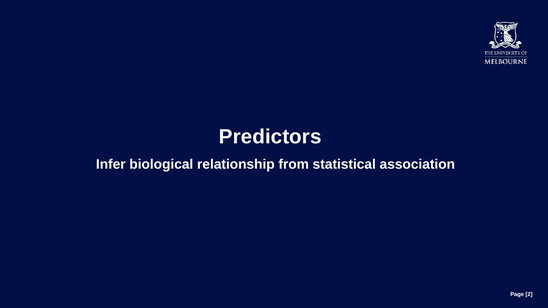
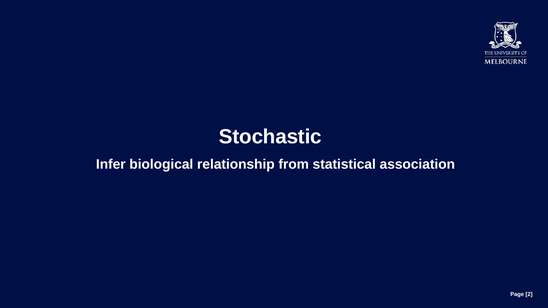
Predictors: Predictors -> Stochastic (270, 137)
